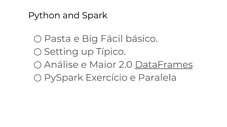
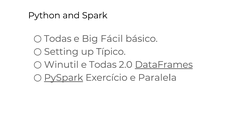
Pasta: Pasta -> Todas (58, 39)
Análise: Análise -> Winutil (61, 65)
e Maior: Maior -> Todas (103, 65)
PySpark underline: none -> present (64, 78)
